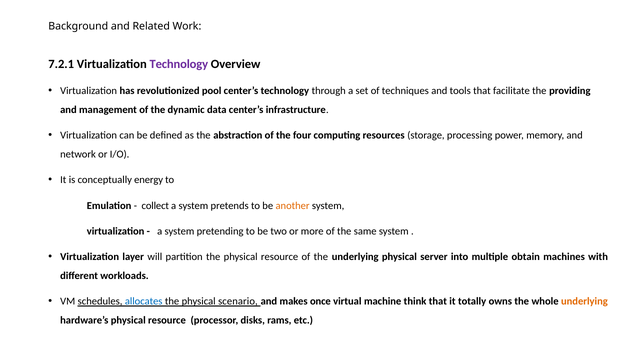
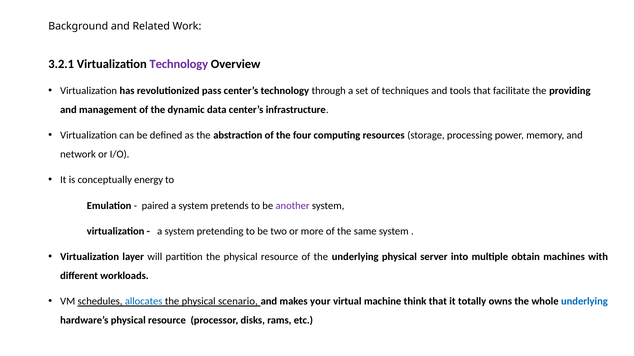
7.2.1: 7.2.1 -> 3.2.1 (61, 64)
pool: pool -> pass (212, 91)
collect: collect -> paired (155, 206)
another colour: orange -> purple (293, 206)
once: once -> your (320, 302)
underlying colour: orange -> blue (584, 302)
